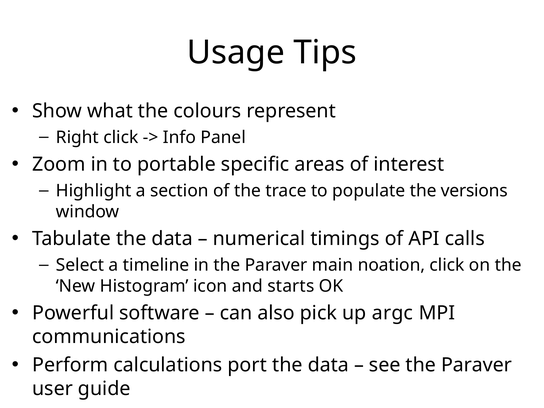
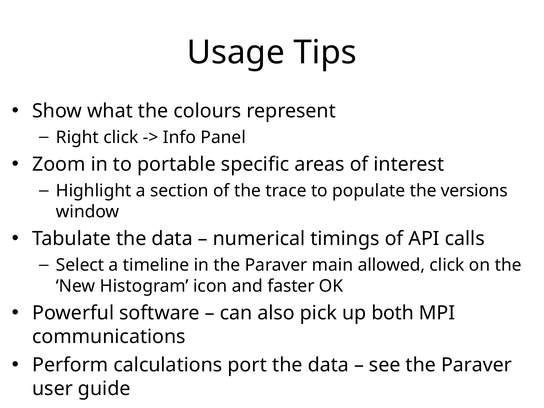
noation: noation -> allowed (391, 265)
starts: starts -> faster (291, 286)
argc: argc -> both (393, 313)
